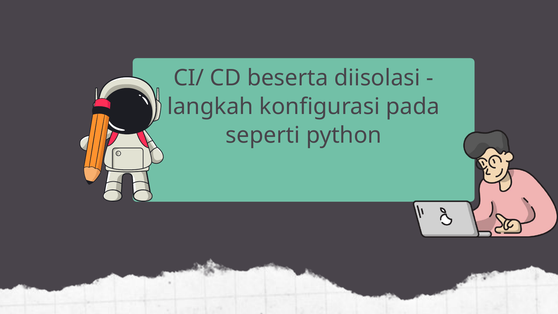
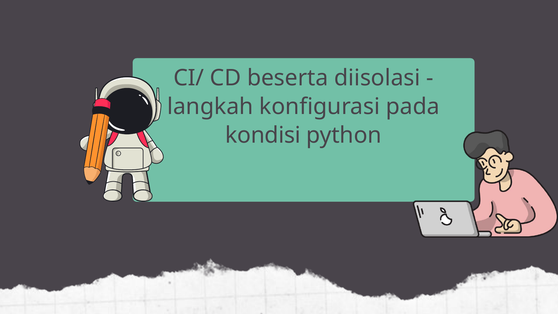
seperti: seperti -> kondisi (263, 135)
